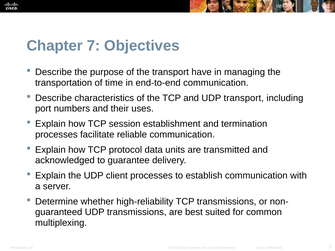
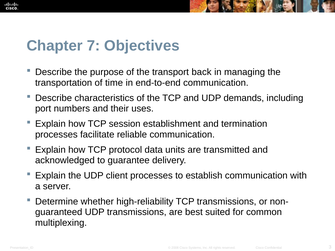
have: have -> back (202, 72)
UDP transport: transport -> demands (244, 98)
